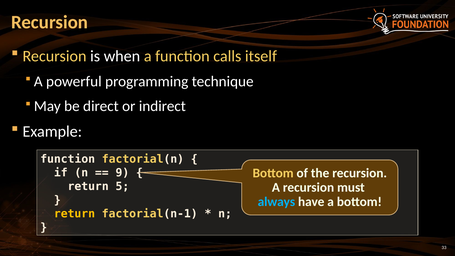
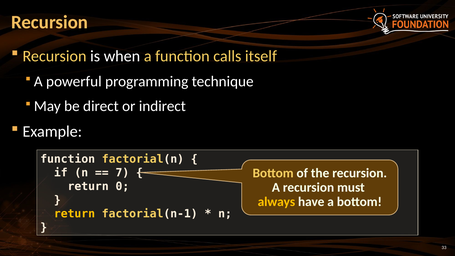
9: 9 -> 7 (122, 173)
5: 5 -> 0 (122, 187)
always colour: light blue -> yellow (276, 202)
